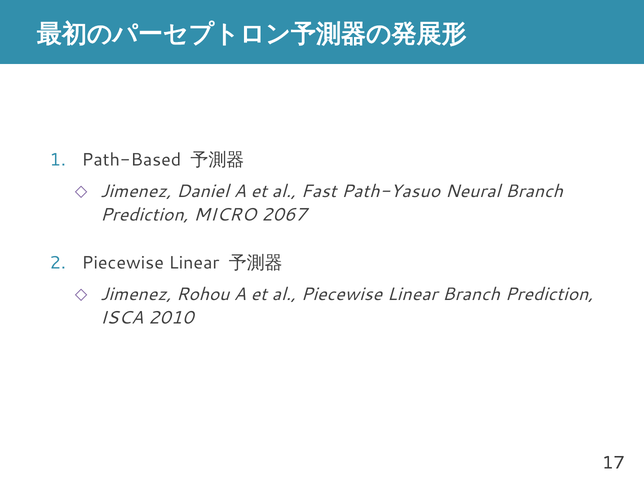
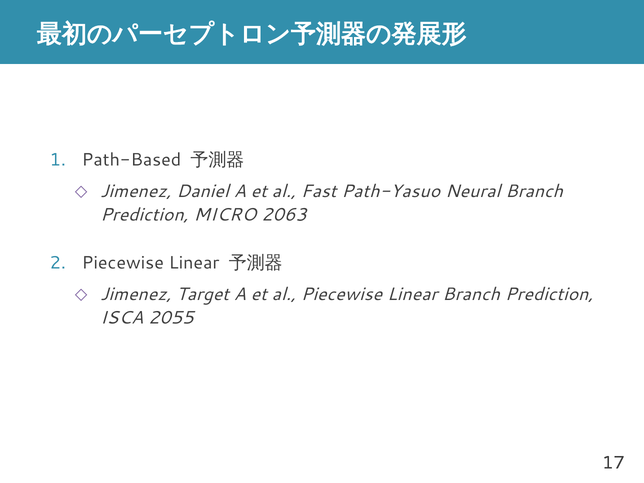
2067: 2067 -> 2063 (284, 215)
Rohou: Rohou -> Target (203, 294)
2010: 2010 -> 2055 (171, 318)
